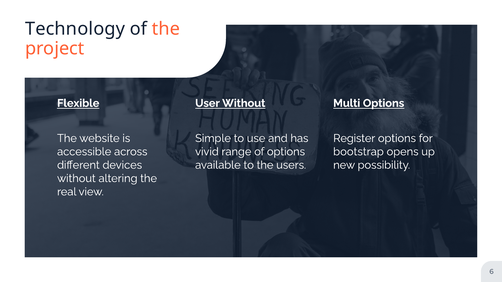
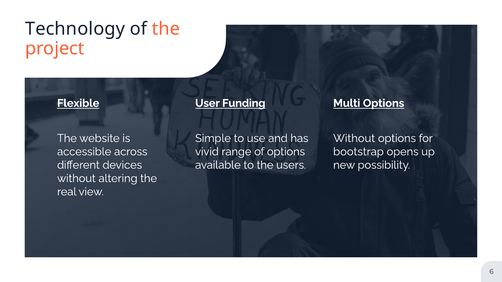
User Without: Without -> Funding (244, 103)
Register: Register -> Without (354, 138)
